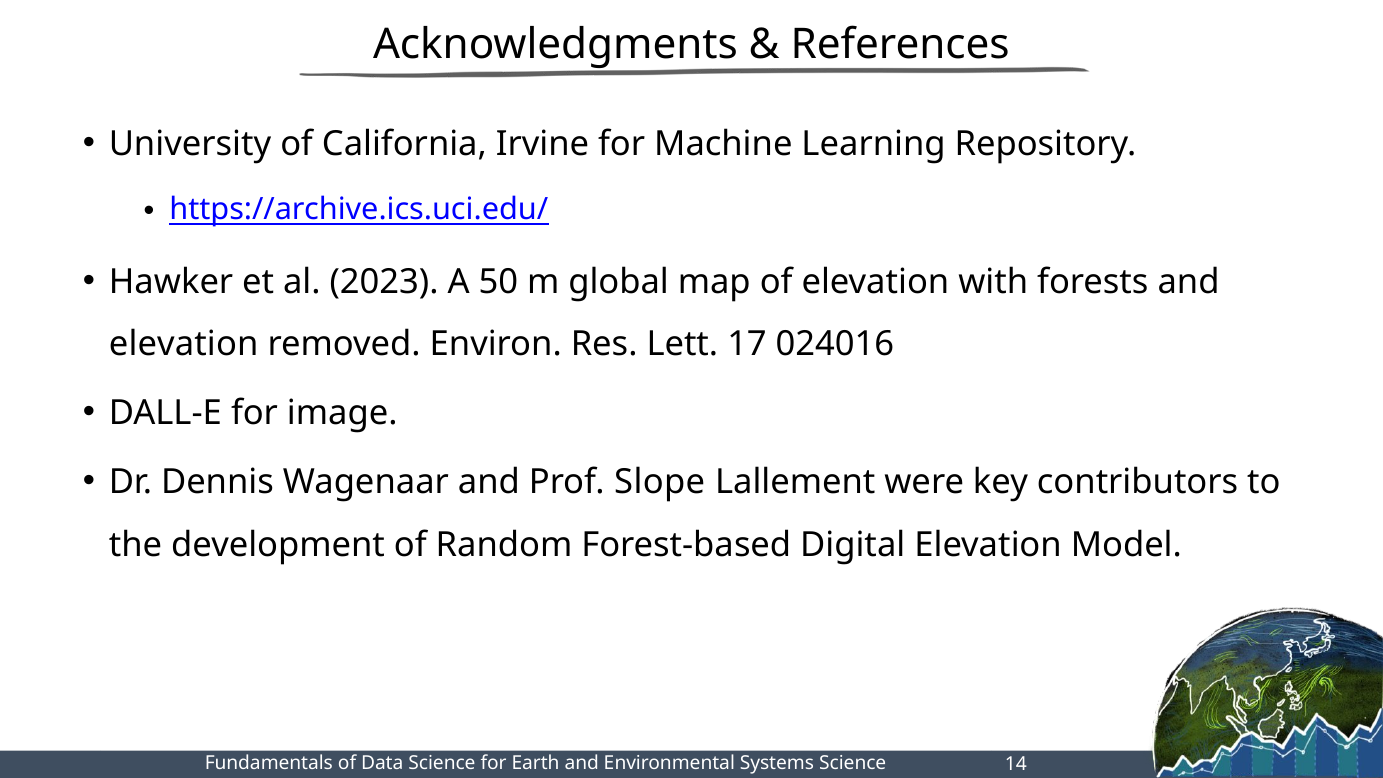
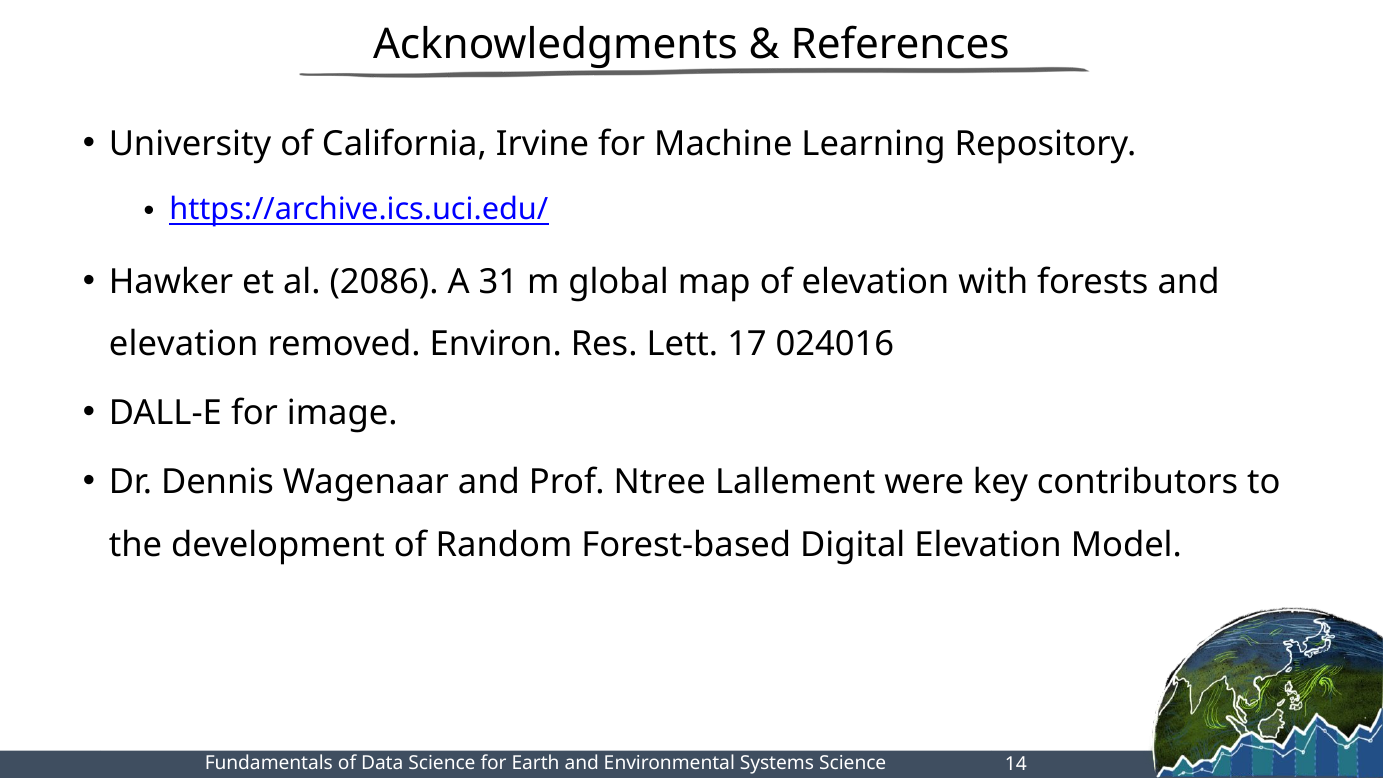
2023: 2023 -> 2086 (384, 282)
50: 50 -> 31 (498, 282)
Slope: Slope -> Ntree (660, 482)
